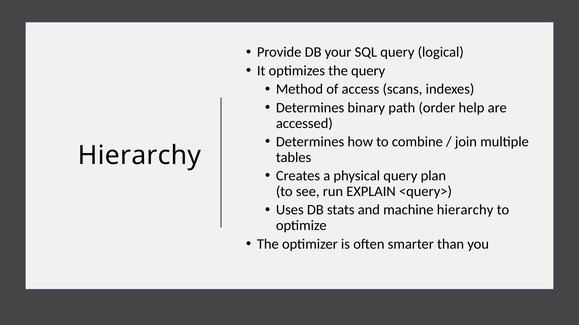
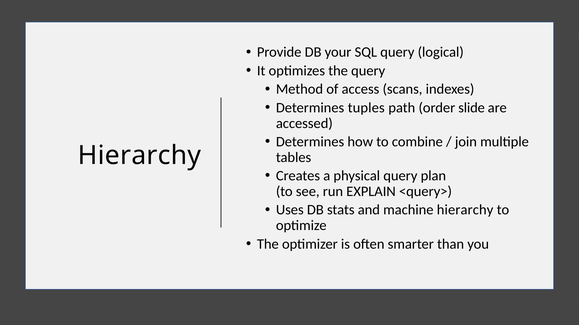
binary: binary -> tuples (366, 108)
help: help -> slide (472, 108)
